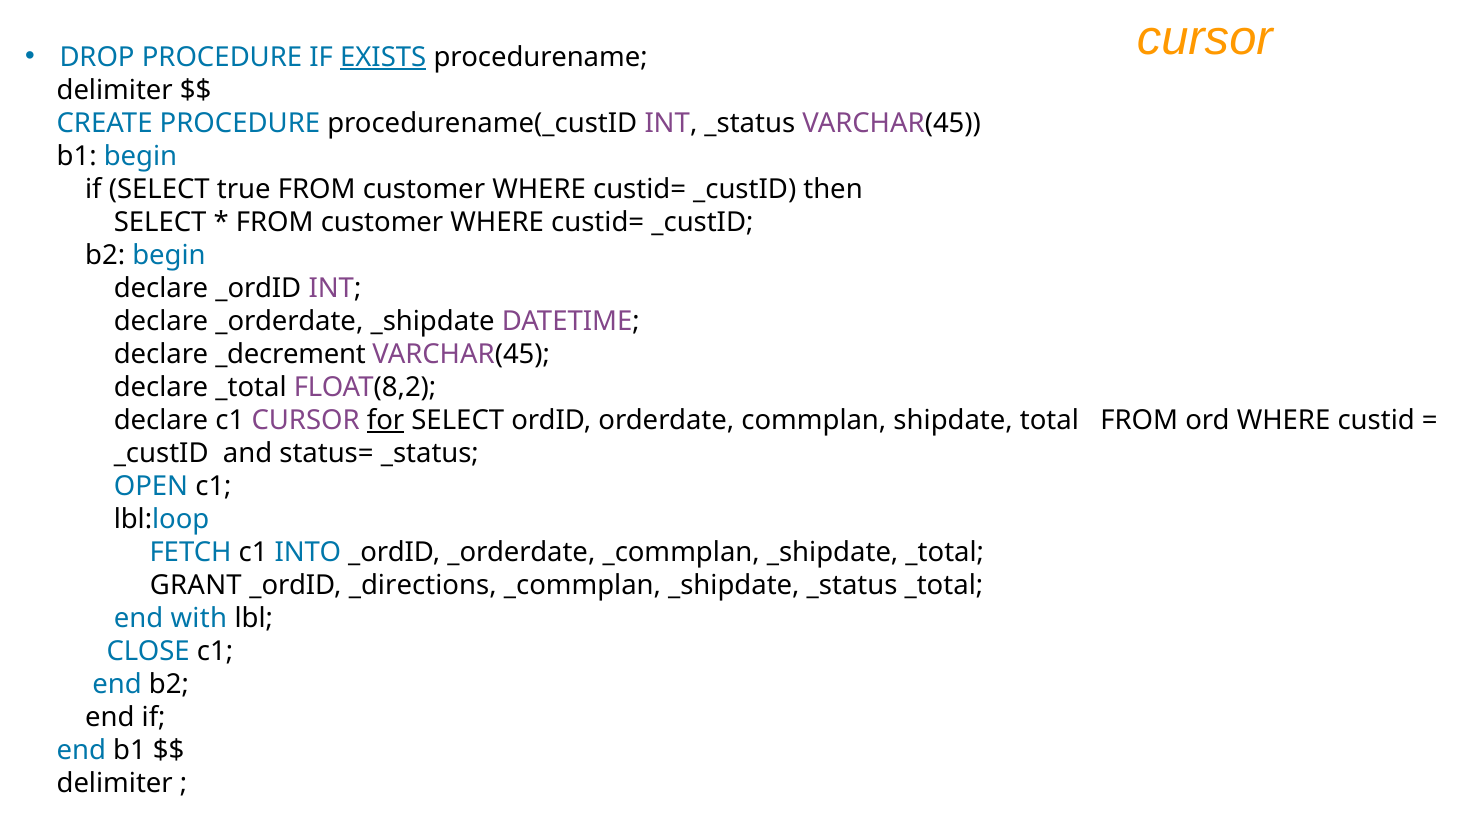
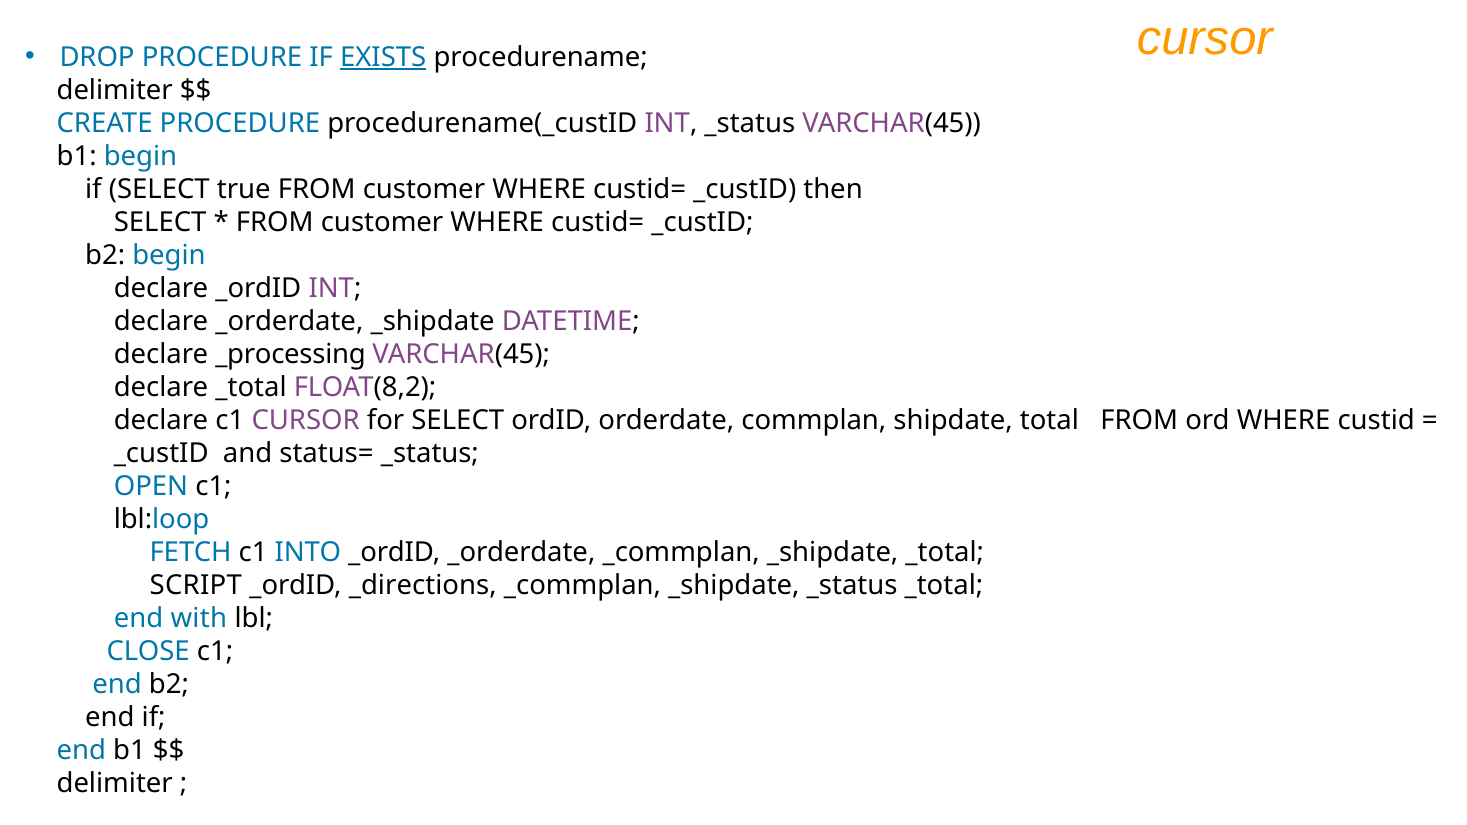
_decrement: _decrement -> _processing (290, 354)
for underline: present -> none (386, 420)
GRANT: GRANT -> SCRIPT (196, 585)
